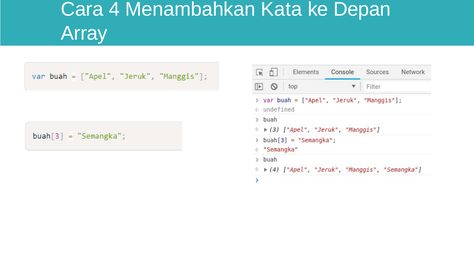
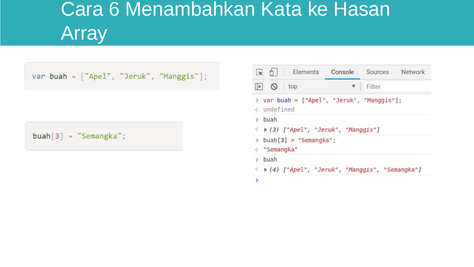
4: 4 -> 6 (114, 9)
Depan: Depan -> Hasan (362, 9)
